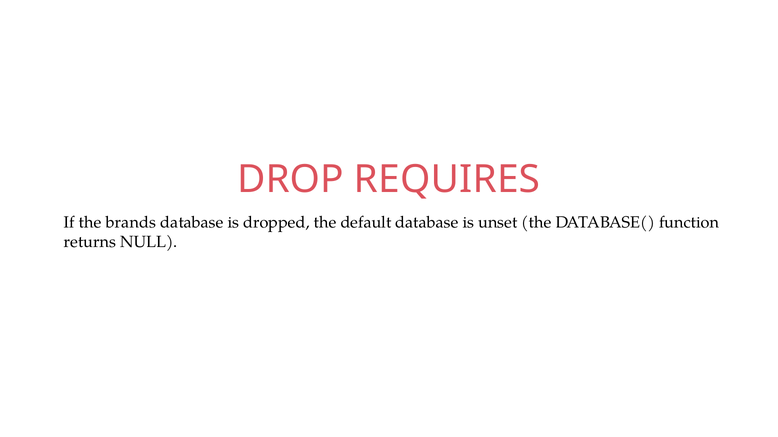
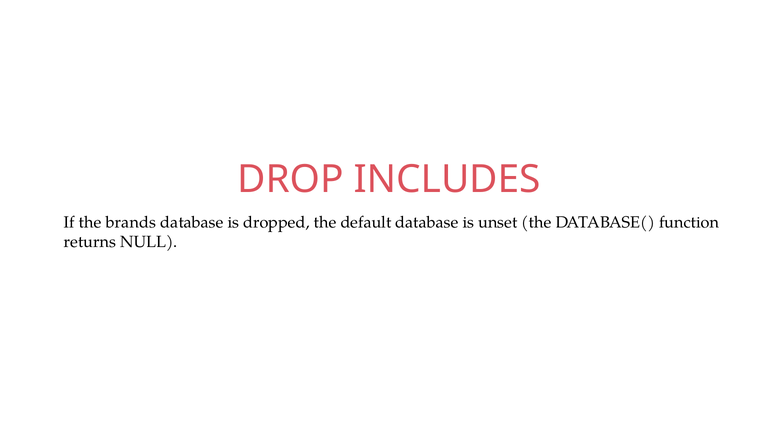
REQUIRES: REQUIRES -> INCLUDES (447, 180)
